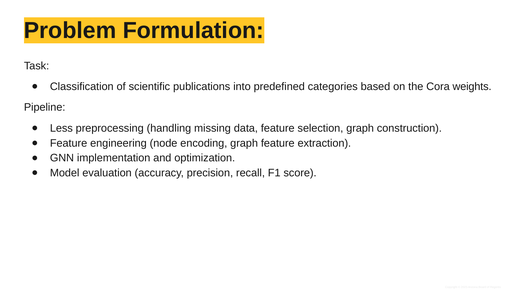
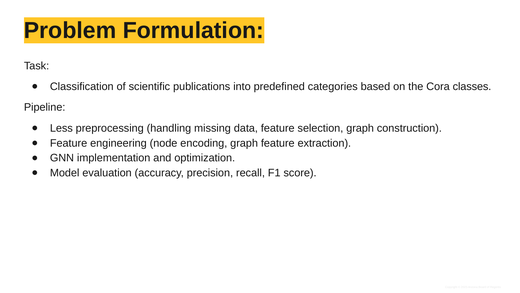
weights: weights -> classes (472, 86)
